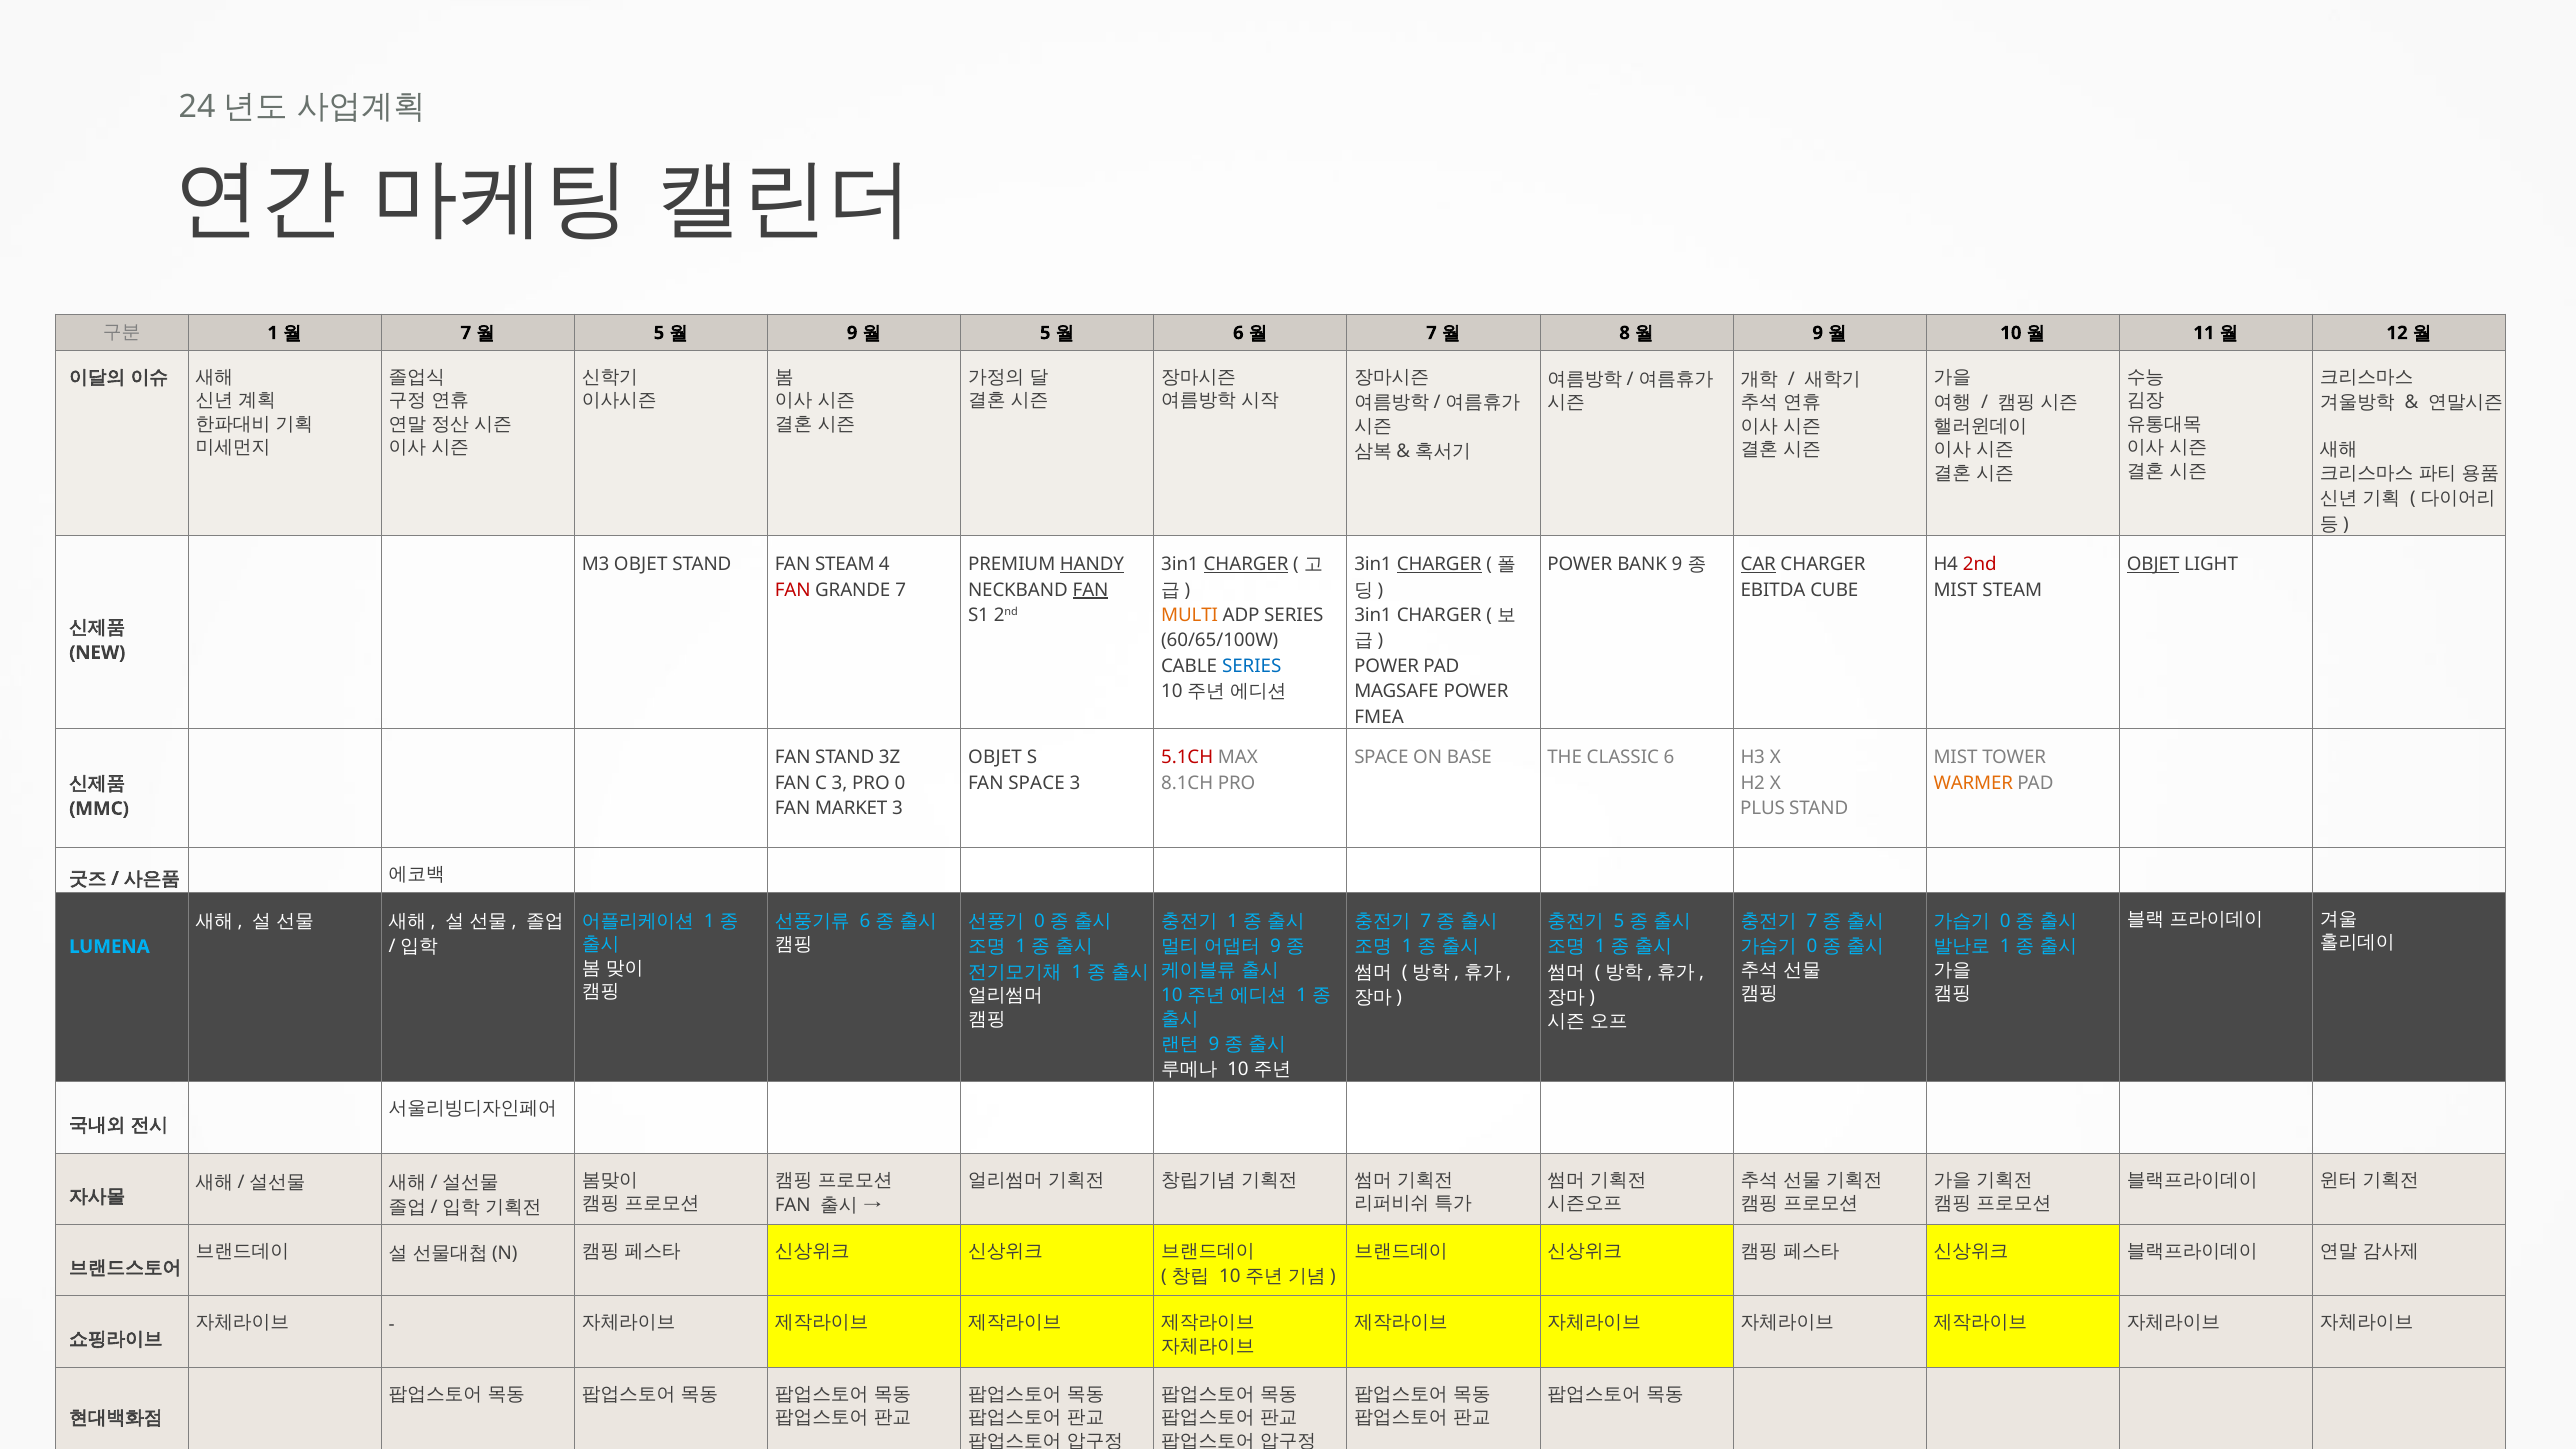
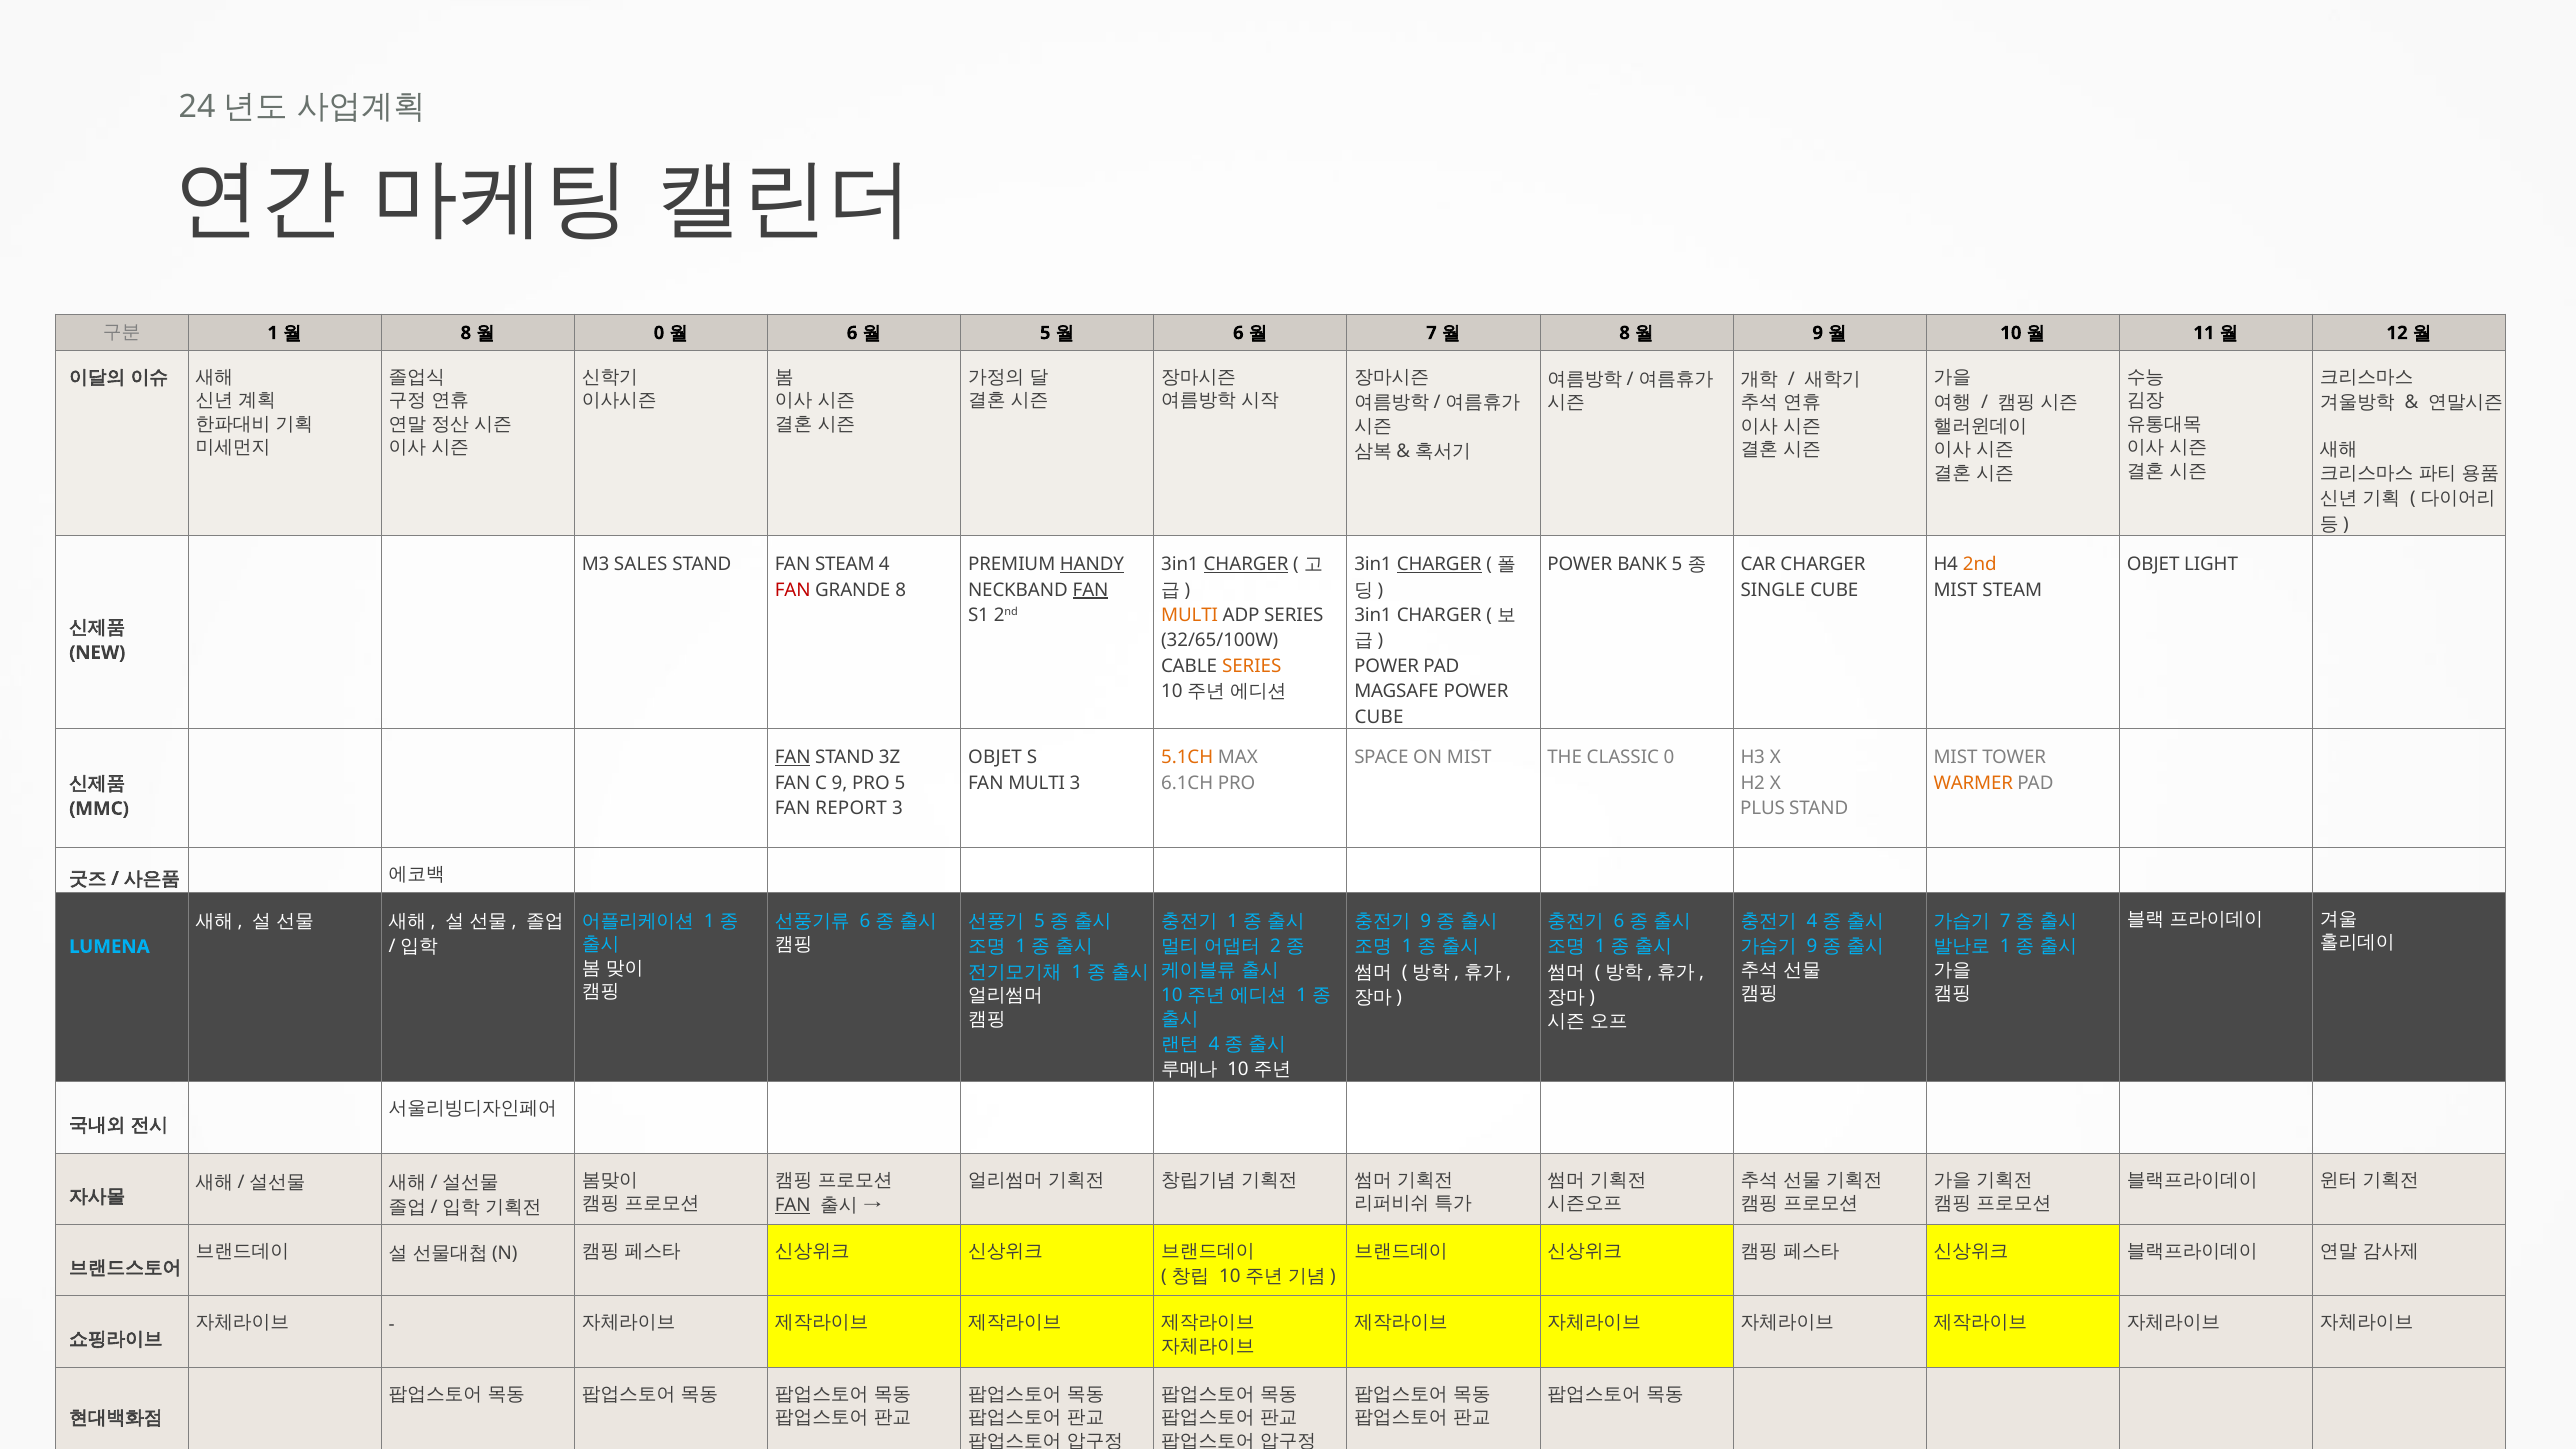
7: 7 -> 8 (466, 333)
5: 5 -> 0 (659, 333)
9: 9 -> 6 (852, 333)
M3 OBJET: OBJET -> SALES (641, 565)
BANK 9: 9 -> 5 (1677, 565)
CAR underline: present -> none (1758, 565)
2nd colour: red -> orange (1980, 565)
OBJET underline: present -> none (2153, 565)
GRANDE 7: 7 -> 8 (901, 590)
EBITDA: EBITDA -> SINGLE (1773, 590)
60/65/100W: 60/65/100W -> 32/65/100W (1220, 641)
SERIES colour: blue -> orange (1252, 666)
FMEA: FMEA -> CUBE (1379, 717)
FAN underline: none -> present (793, 758)
5.1CH colour: red -> orange (1187, 758)
ON BASE: BASE -> MIST (1469, 758)
CLASSIC 6: 6 -> 0 (1669, 758)
C 3: 3 -> 9 (840, 783)
PRO 0: 0 -> 5 (900, 783)
FAN SPACE: SPACE -> MULTI (1037, 783)
8.1CH: 8.1CH -> 6.1CH (1187, 783)
MARKET: MARKET -> REPORT (851, 809)
0: 0 -> 5 (1040, 921)
7: 7 -> 9 (1426, 921)
5: 5 -> 6 (1619, 921)
7: 7 -> 4 (1812, 921)
0: 0 -> 7 (2005, 921)
9: 9 -> 2 (1276, 947)
0: 0 -> 9 (1812, 947)
9: 9 -> 4 (1214, 1044)
FAN underline: none -> present (793, 1205)
